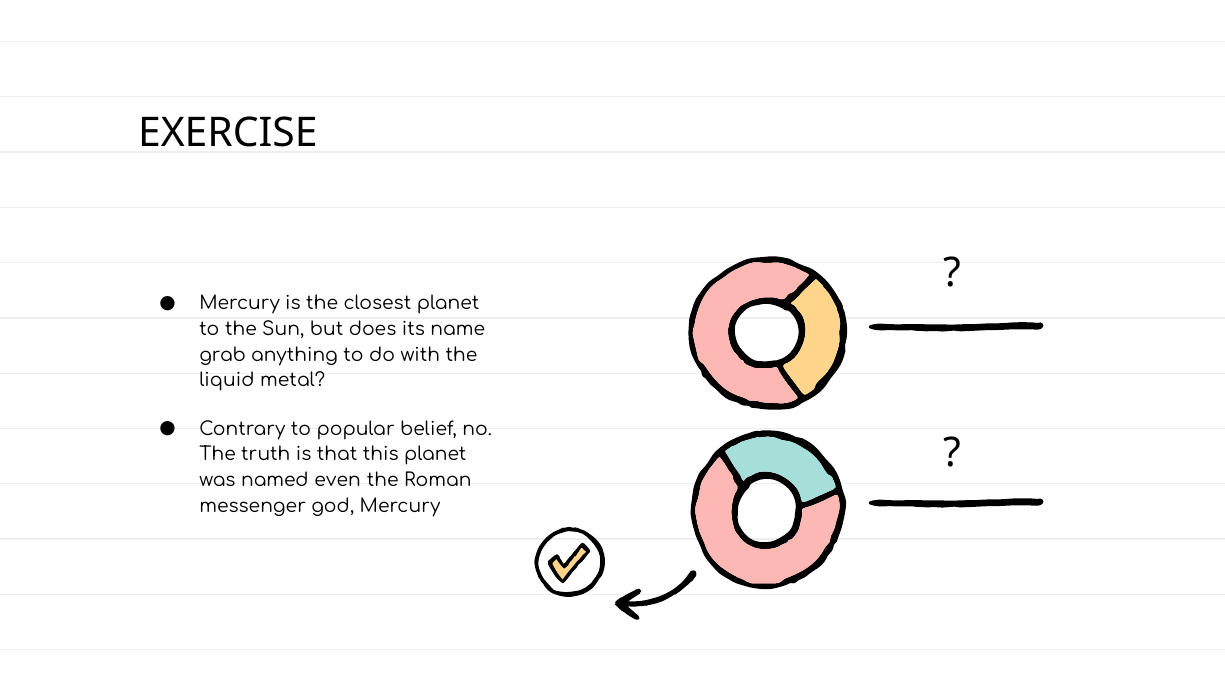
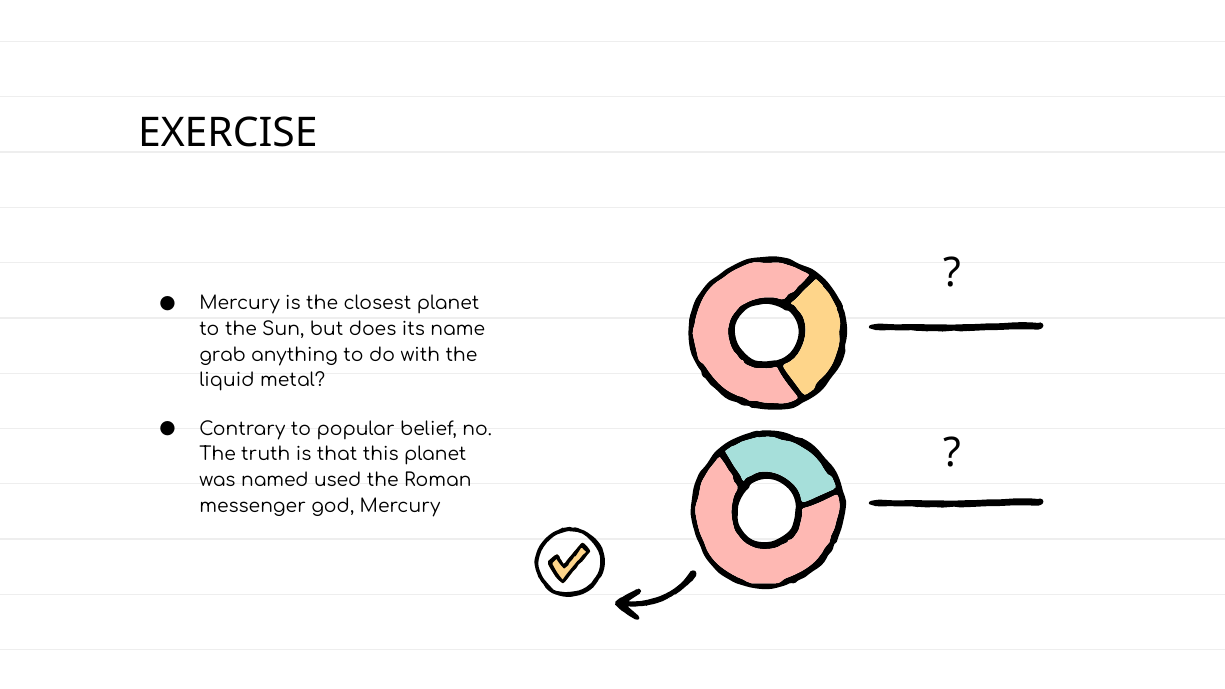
even: even -> used (338, 481)
